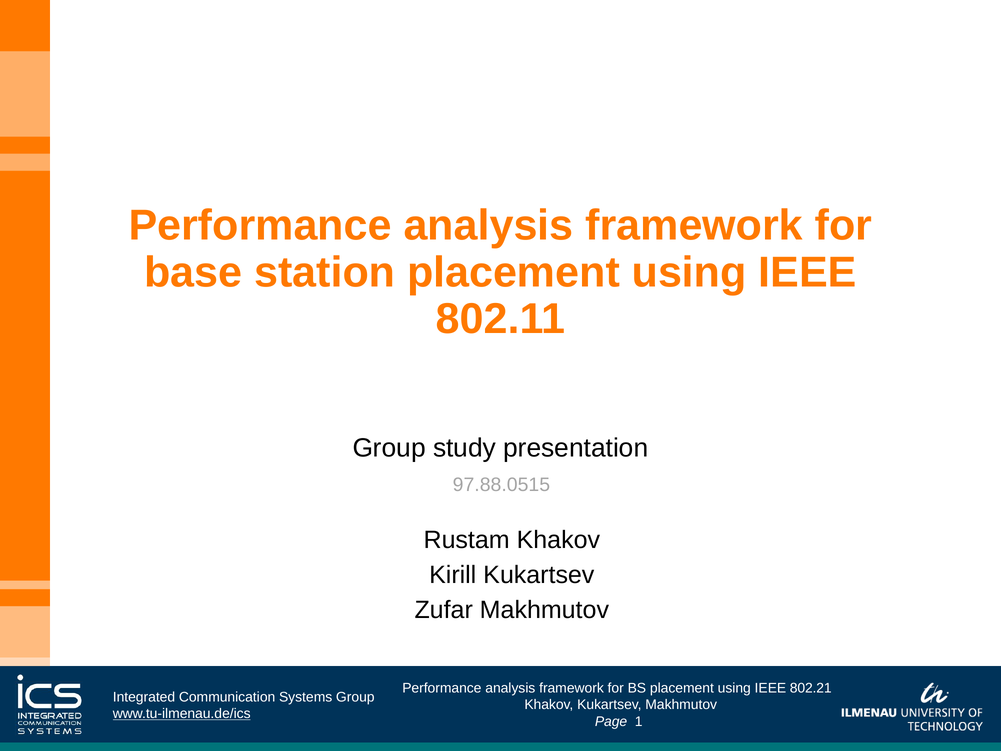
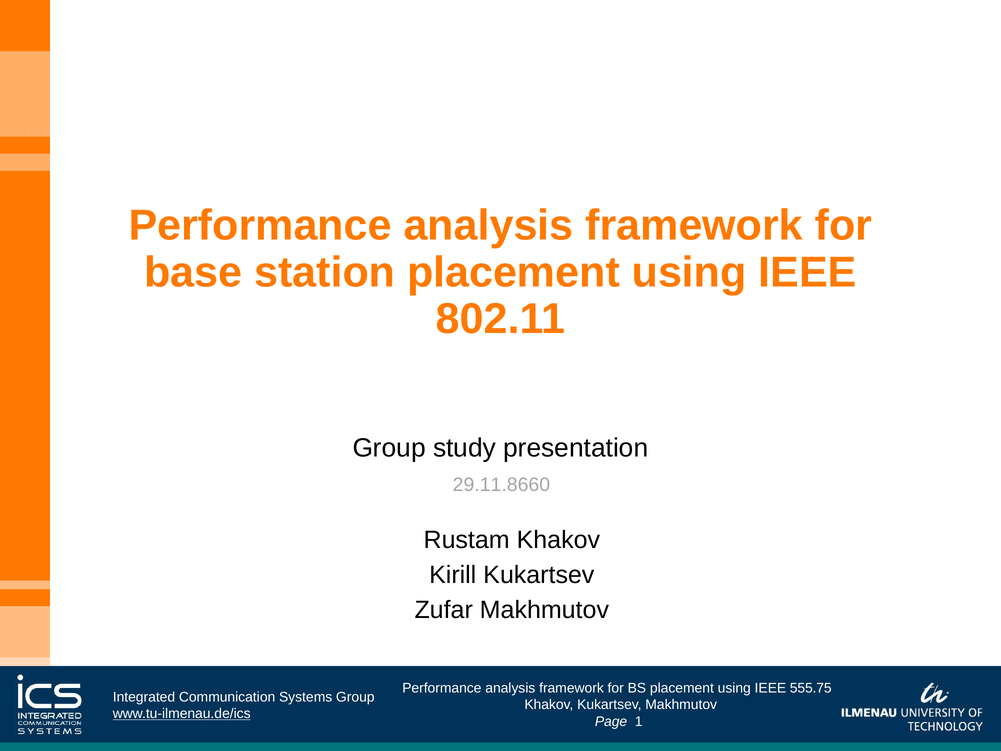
97.88.0515: 97.88.0515 -> 29.11.8660 (501, 484)
802.21: 802.21 -> 555.75 (811, 688)
